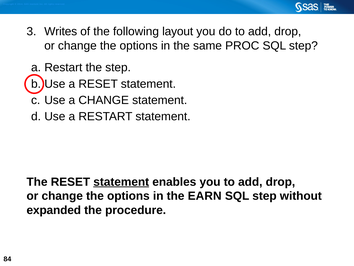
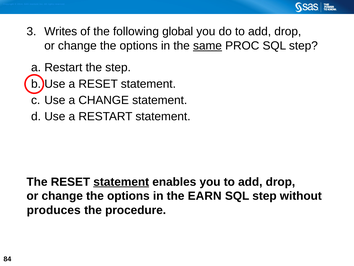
layout: layout -> global (178, 32)
same underline: none -> present (208, 46)
expanded: expanded -> produces (54, 210)
